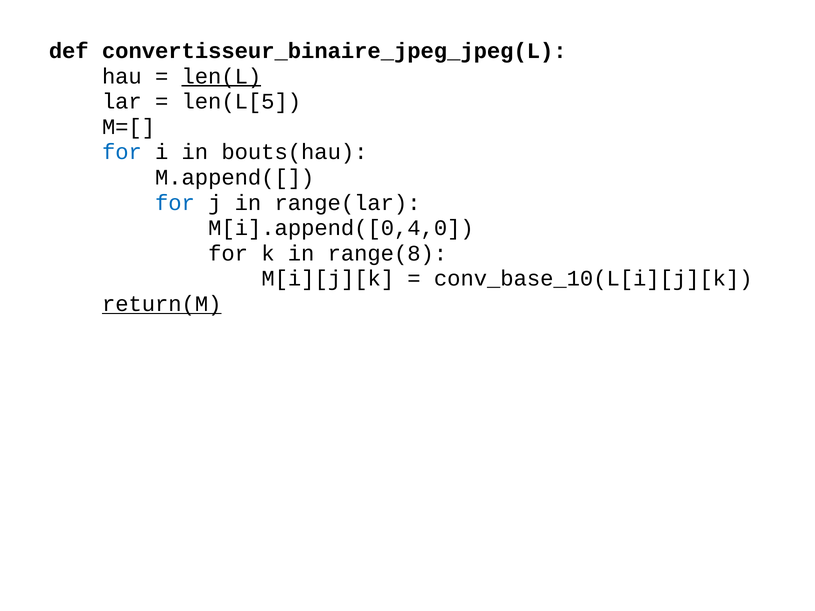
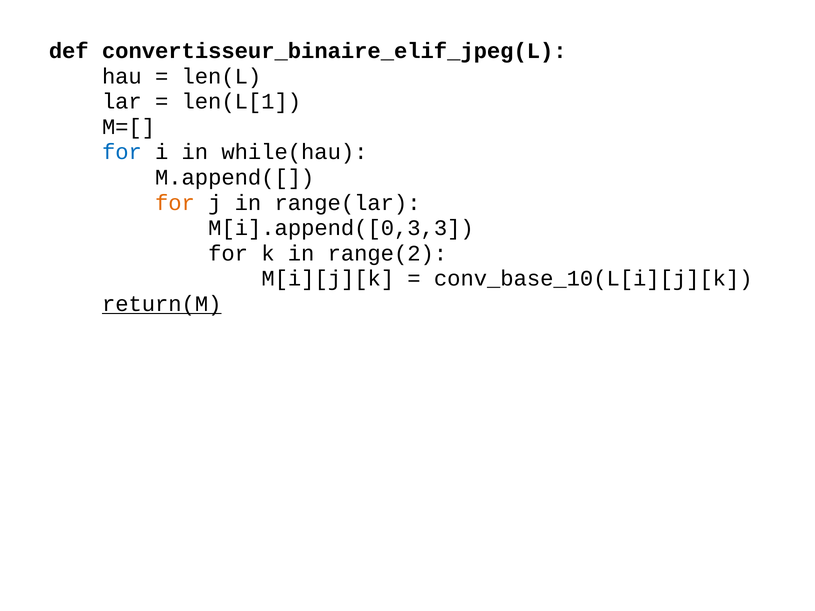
convertisseur_binaire_jpeg_jpeg(L: convertisseur_binaire_jpeg_jpeg(L -> convertisseur_binaire_elif_jpeg(L (334, 51)
len(L underline: present -> none (221, 76)
len(L[5: len(L[5 -> len(L[1 (241, 102)
bouts(hau: bouts(hau -> while(hau (294, 152)
for colour: blue -> orange (175, 203)
M[i].append([0,4,0: M[i].append([0,4,0 -> M[i].append([0,3,3 (341, 228)
range(8: range(8 -> range(2 (387, 253)
